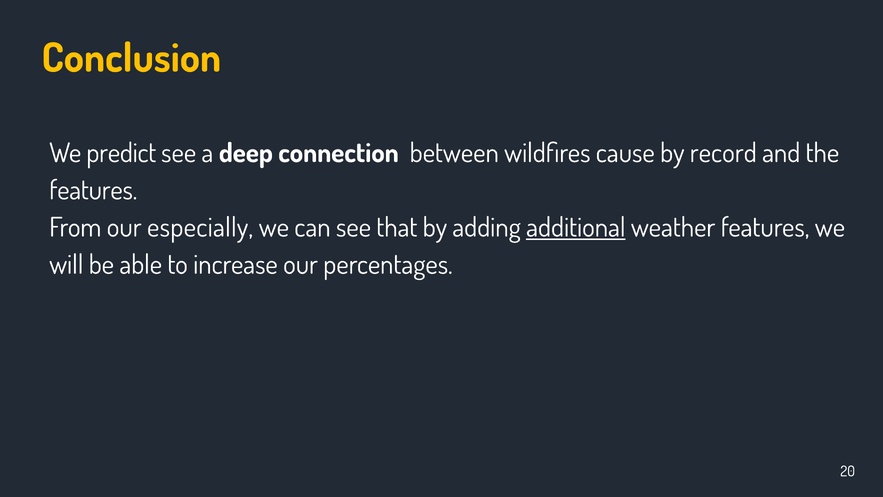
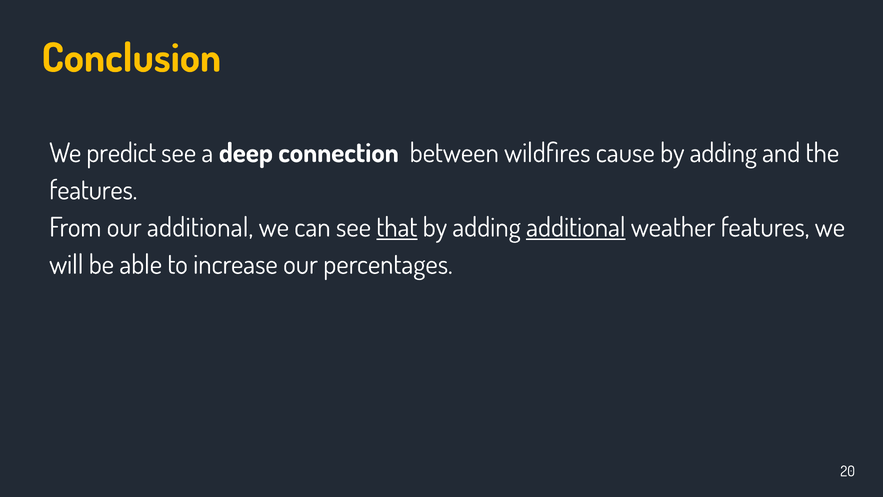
cause by record: record -> adding (723, 153)
our especially: especially -> additional (200, 228)
that underline: none -> present (397, 228)
